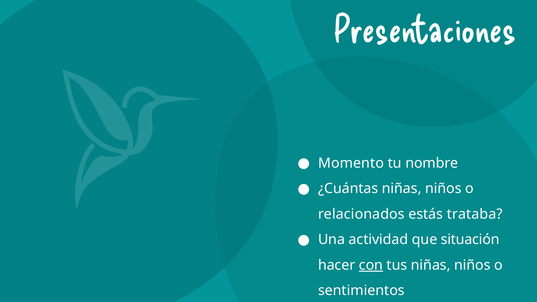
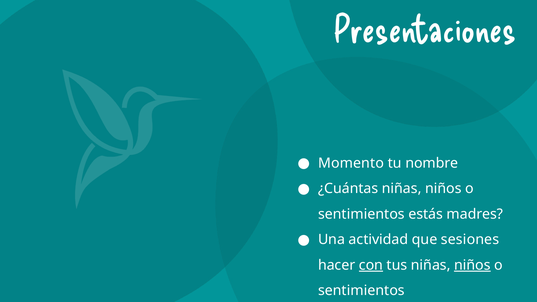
relacionados: relacionados -> sentimientos (361, 214)
trataba: trataba -> madres (475, 214)
situación: situación -> sesiones (470, 240)
niños underline: none -> present (472, 265)
